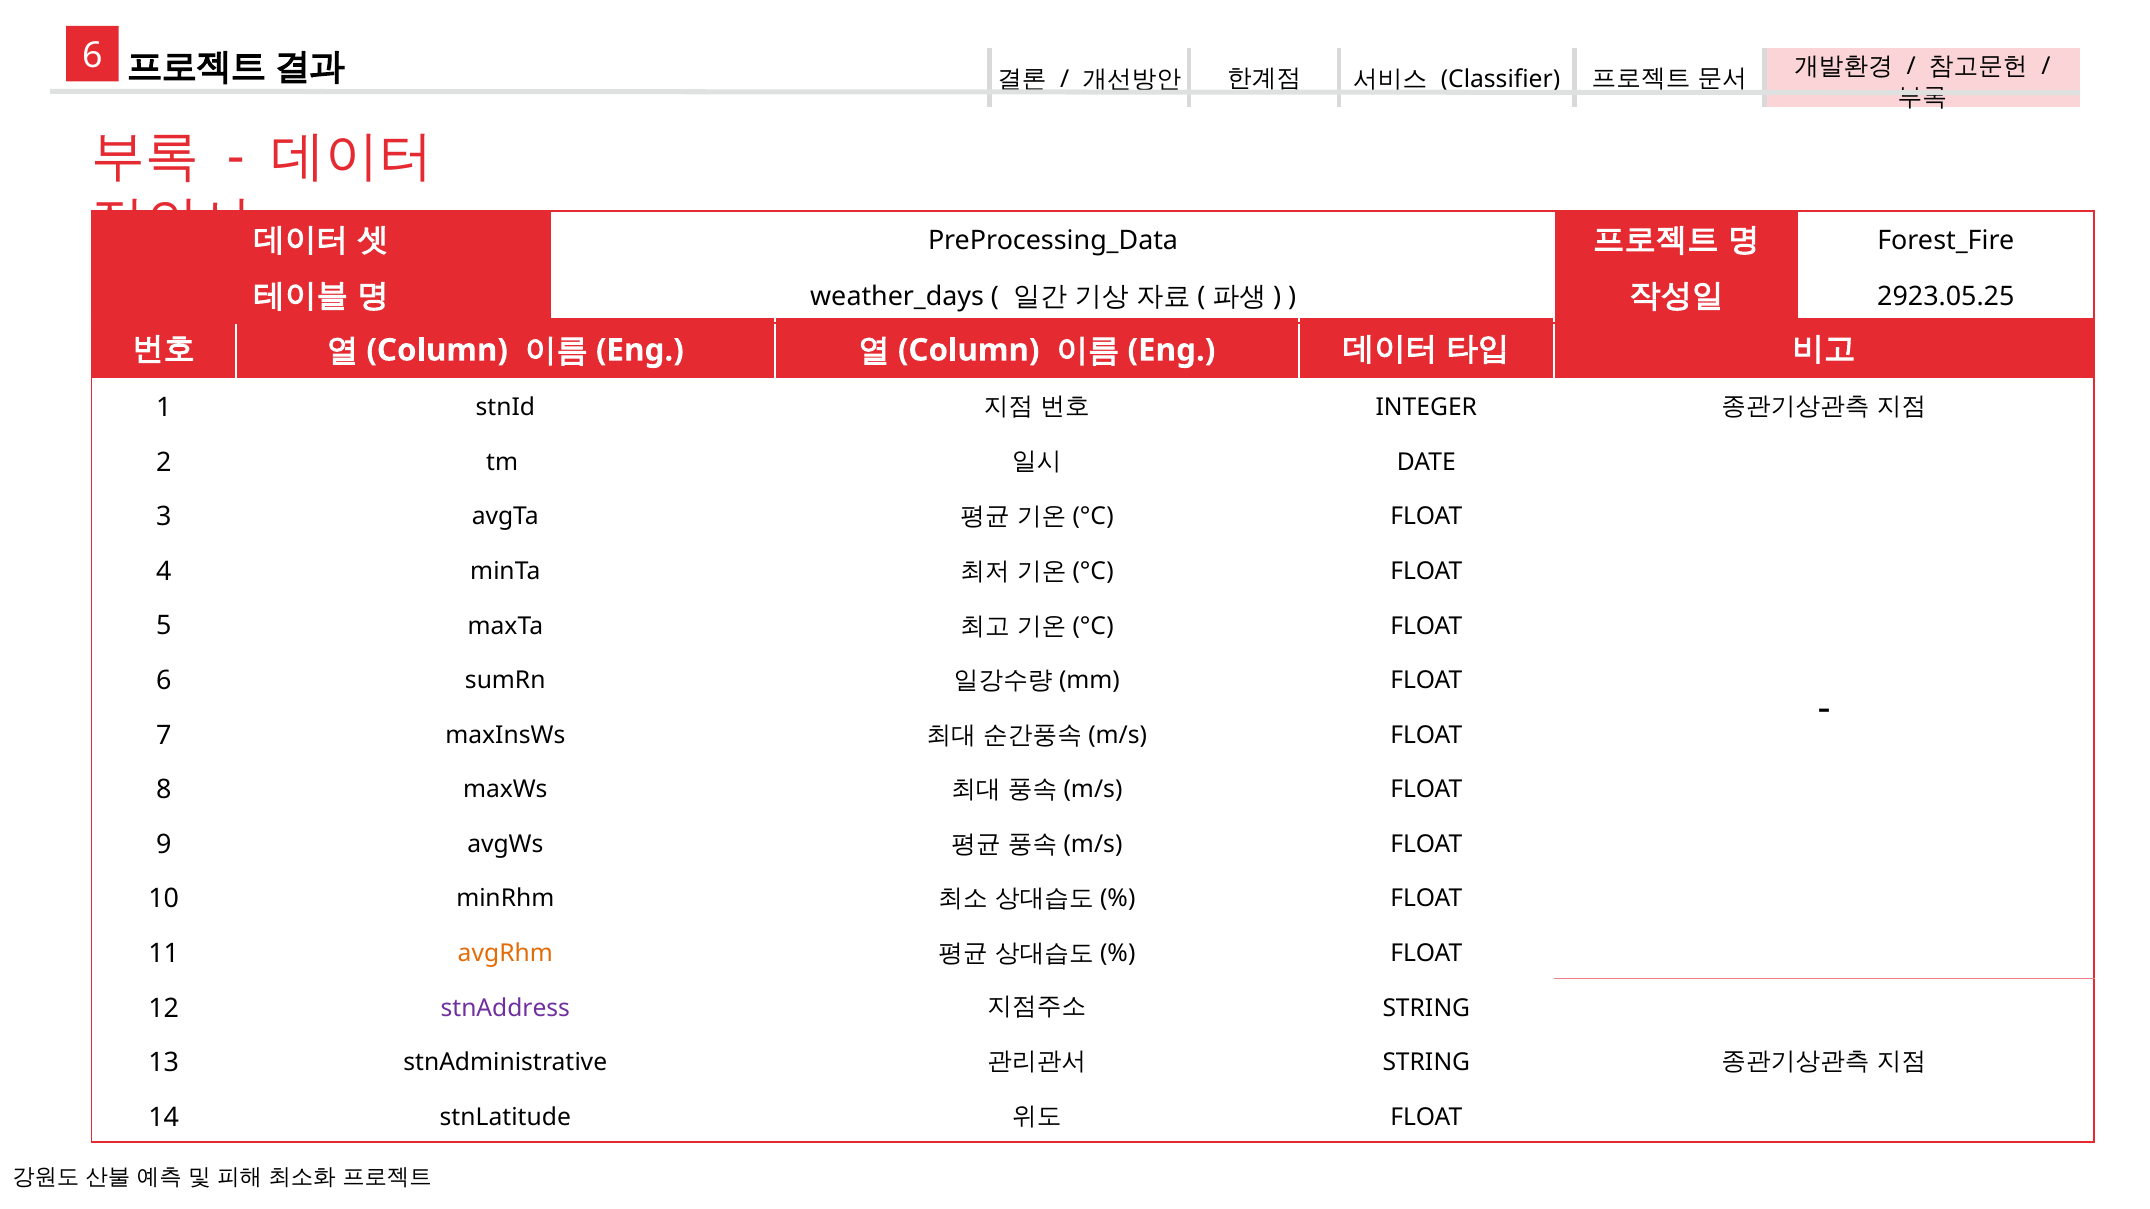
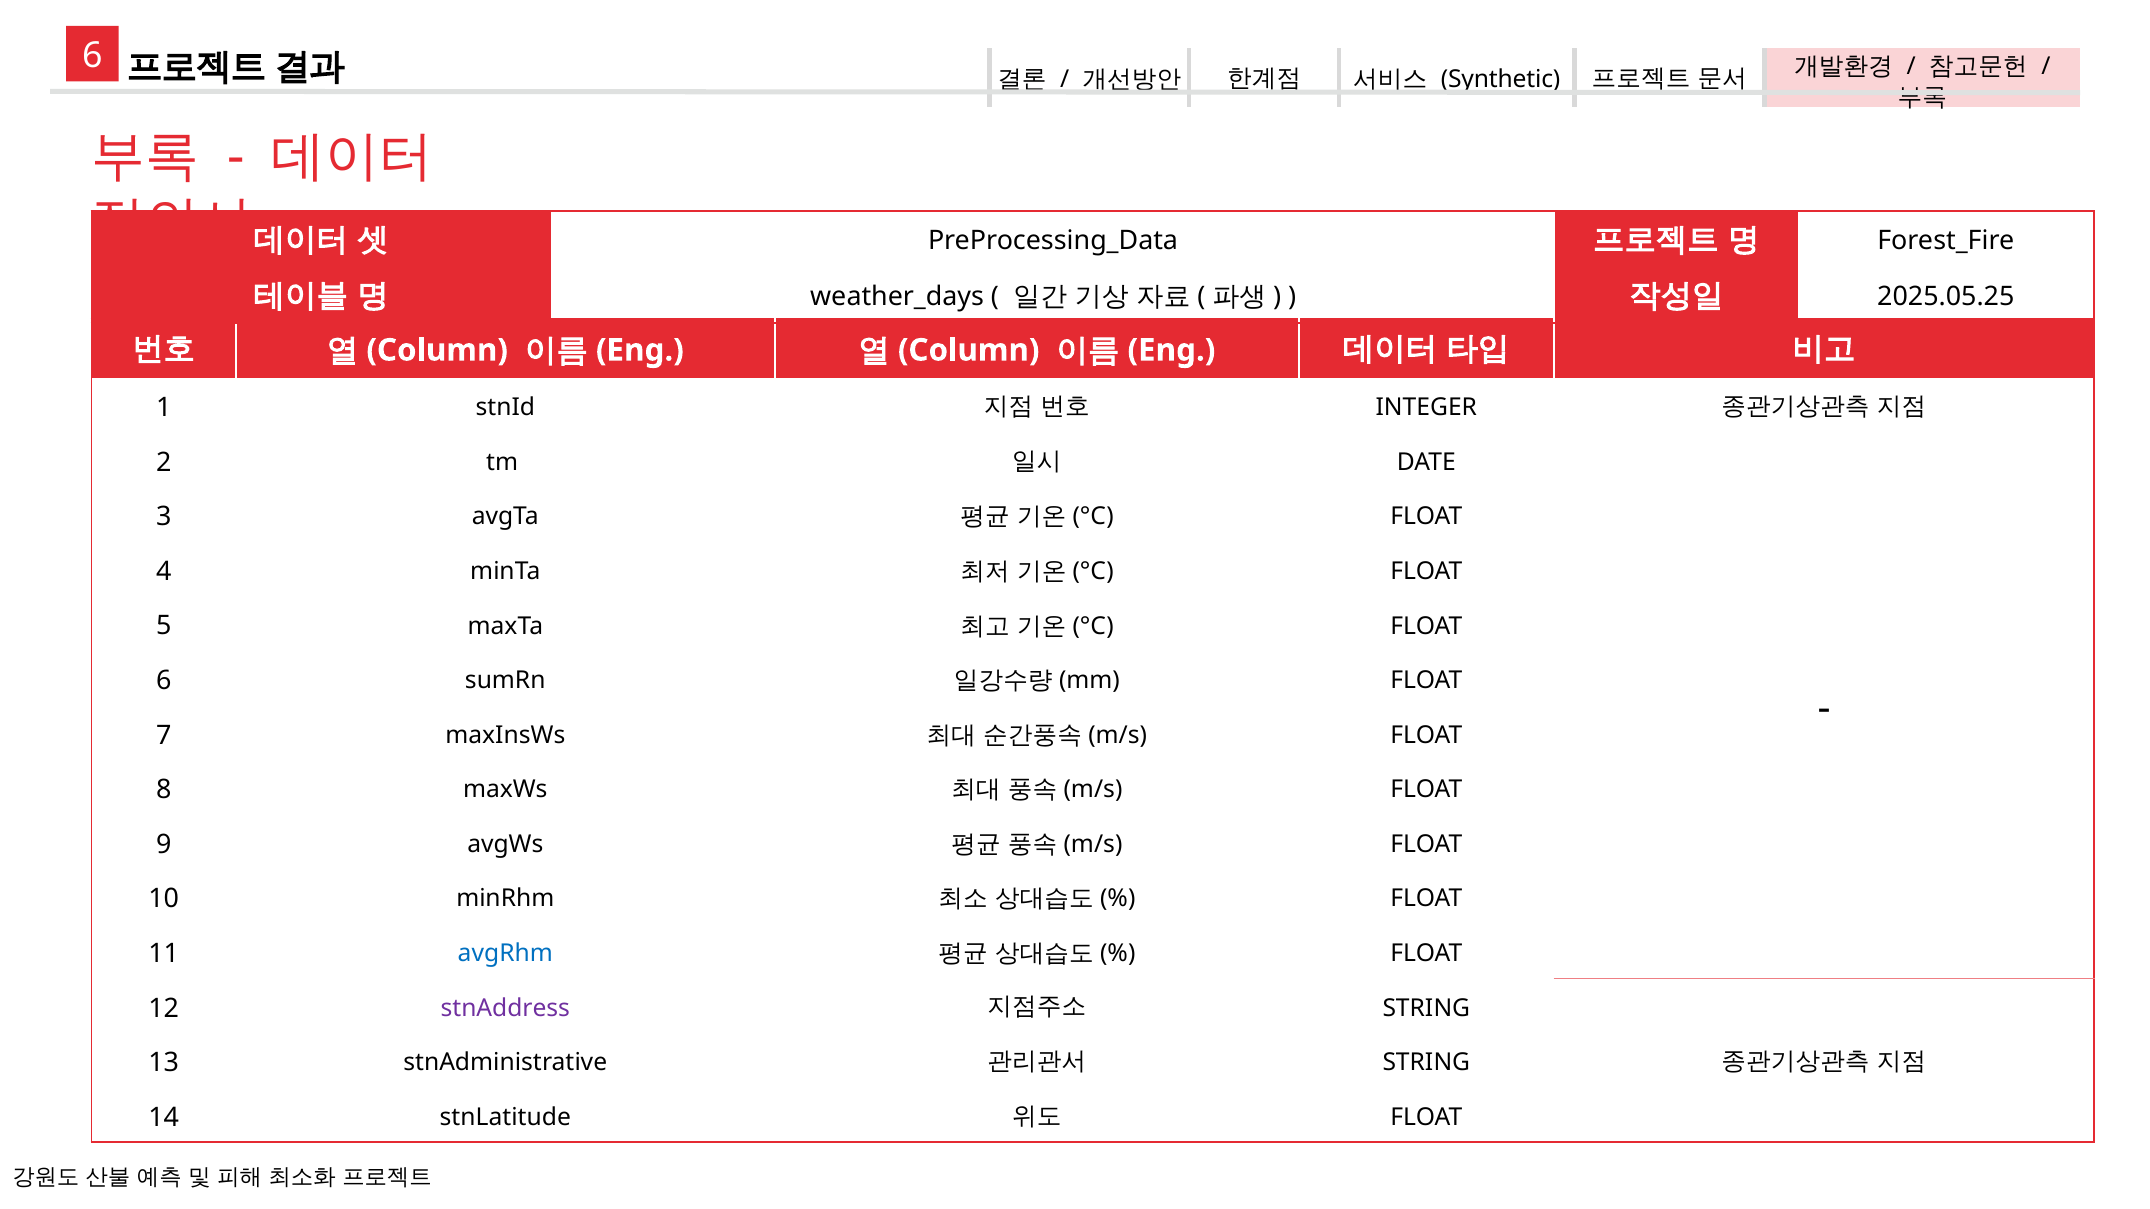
Classifier: Classifier -> Synthetic (1501, 79)
2923.05.25: 2923.05.25 -> 2025.05.25 (1946, 297)
avgRhm colour: orange -> blue (505, 954)
